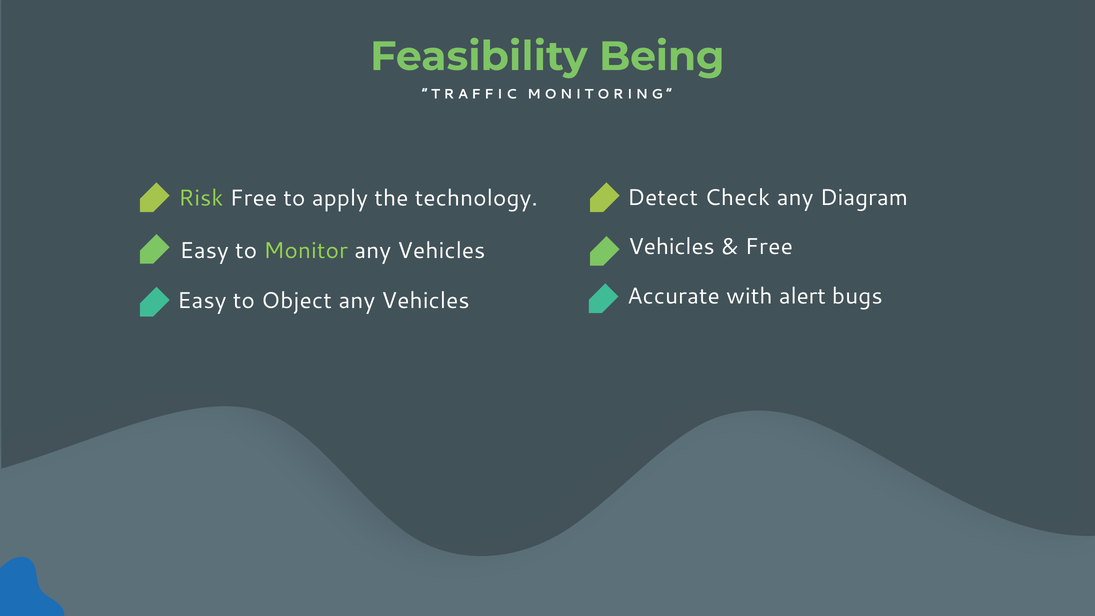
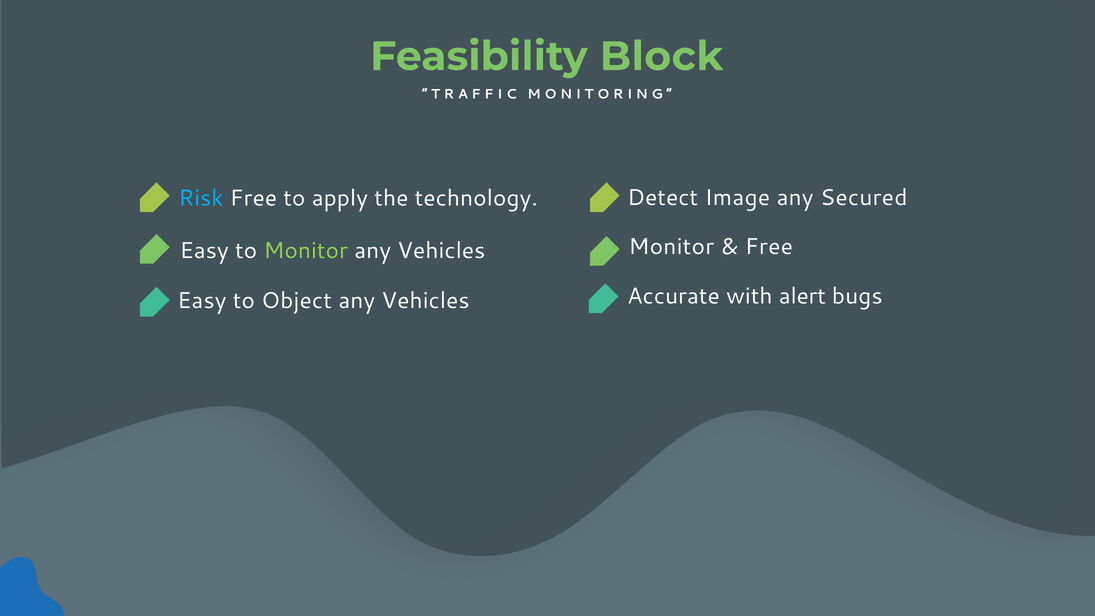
Being: Being -> Block (661, 56)
Check: Check -> Image (737, 198)
Diagram: Diagram -> Secured (864, 198)
Risk colour: light green -> light blue (201, 198)
Vehicles: Vehicles -> Monitor (671, 247)
